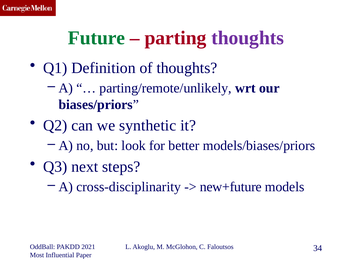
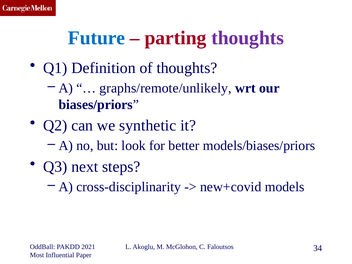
Future colour: green -> blue (97, 38)
parting/remote/unlikely: parting/remote/unlikely -> graphs/remote/unlikely (165, 88)
new+future: new+future -> new+covid (231, 187)
